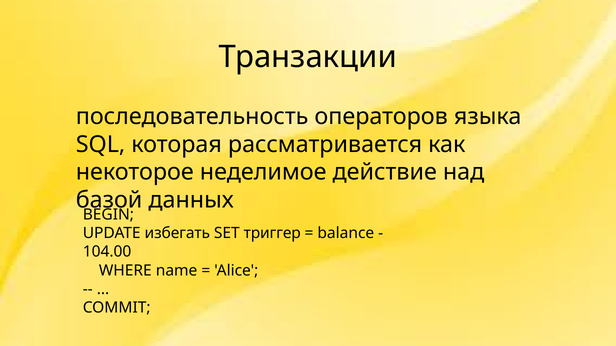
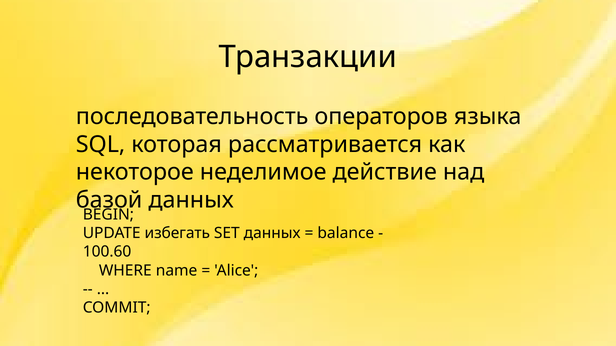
SET триггер: триггер -> данных (272, 234)
104.00: 104.00 -> 100.60 (107, 252)
